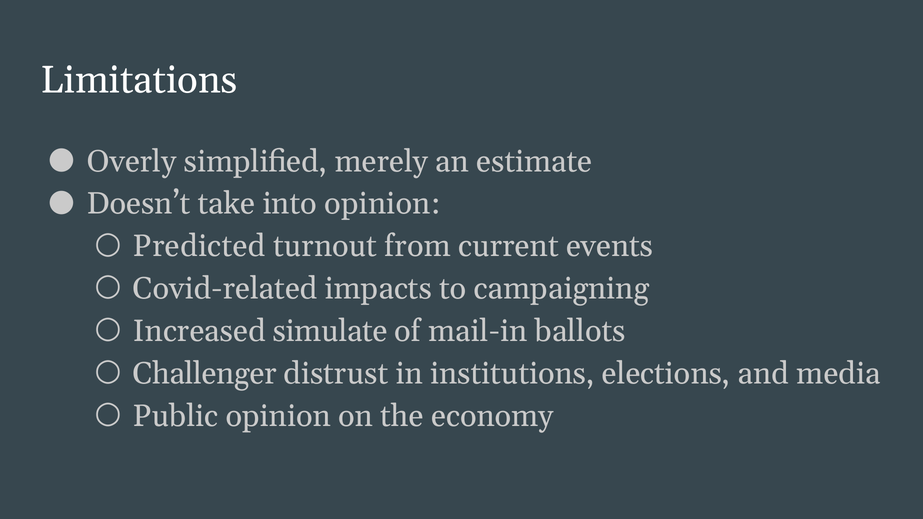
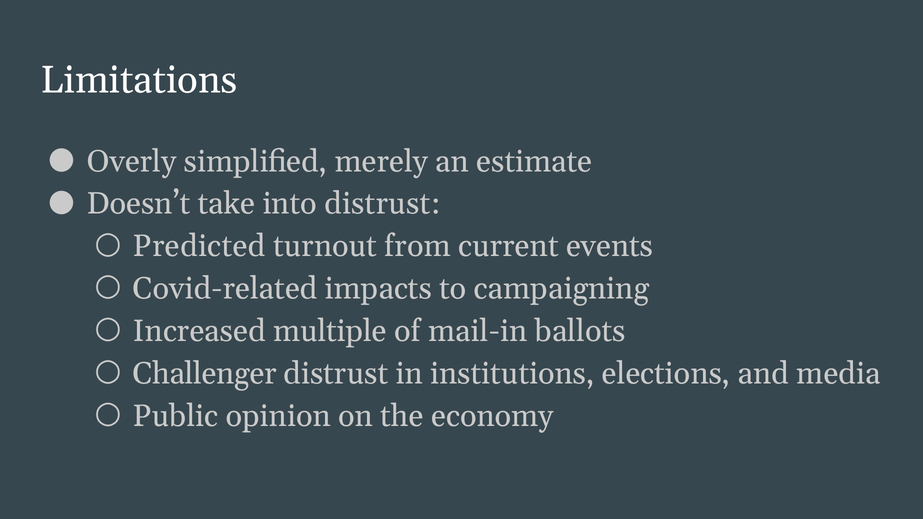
into opinion: opinion -> distrust (382, 204)
simulate: simulate -> multiple (330, 331)
